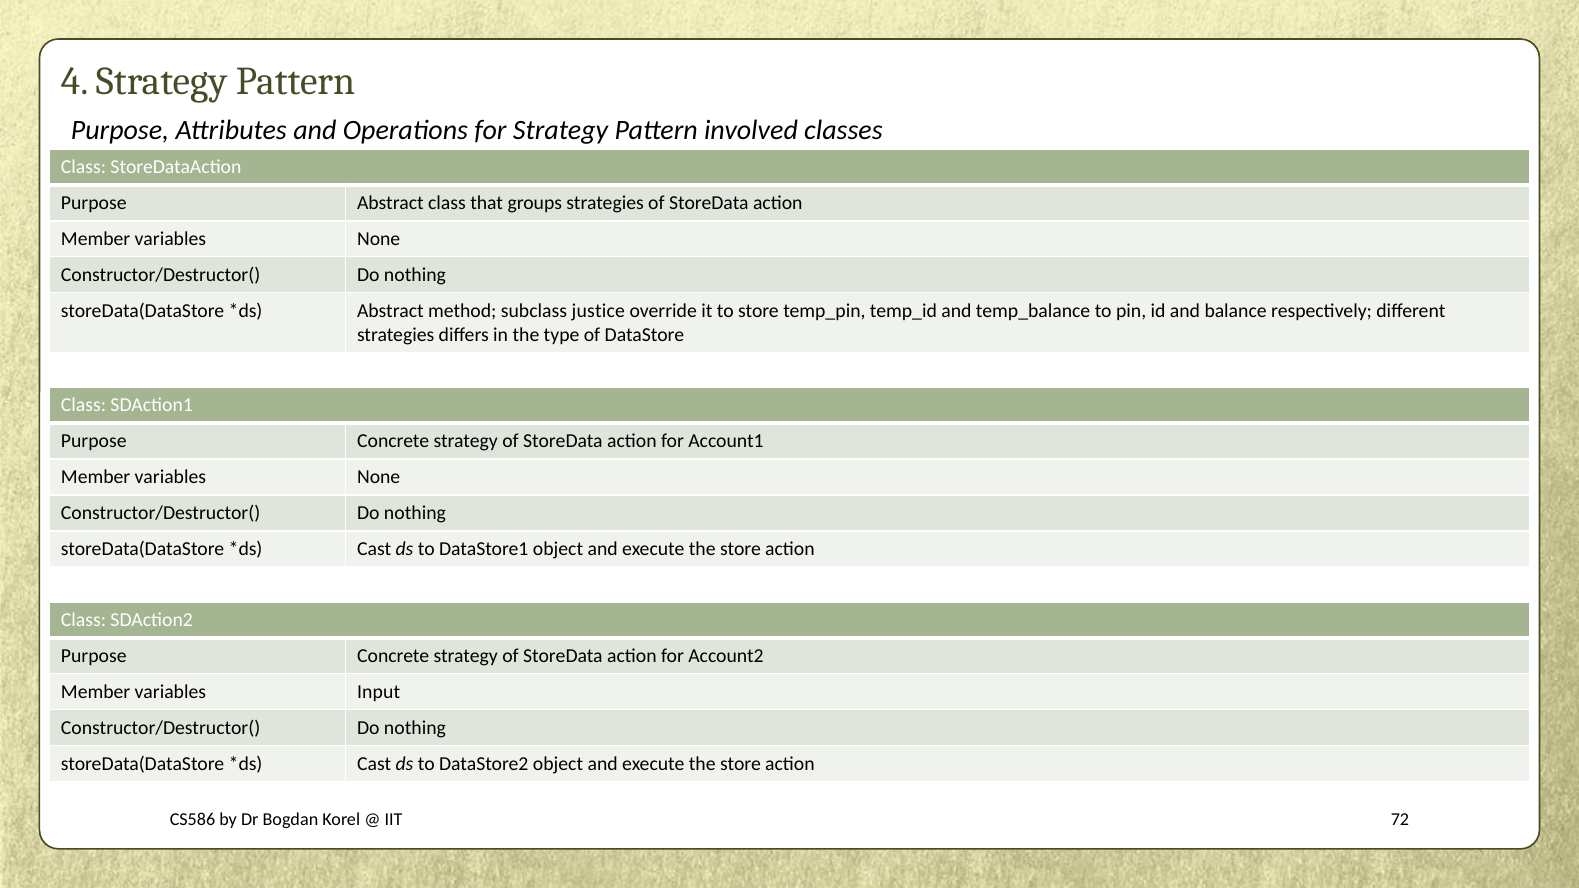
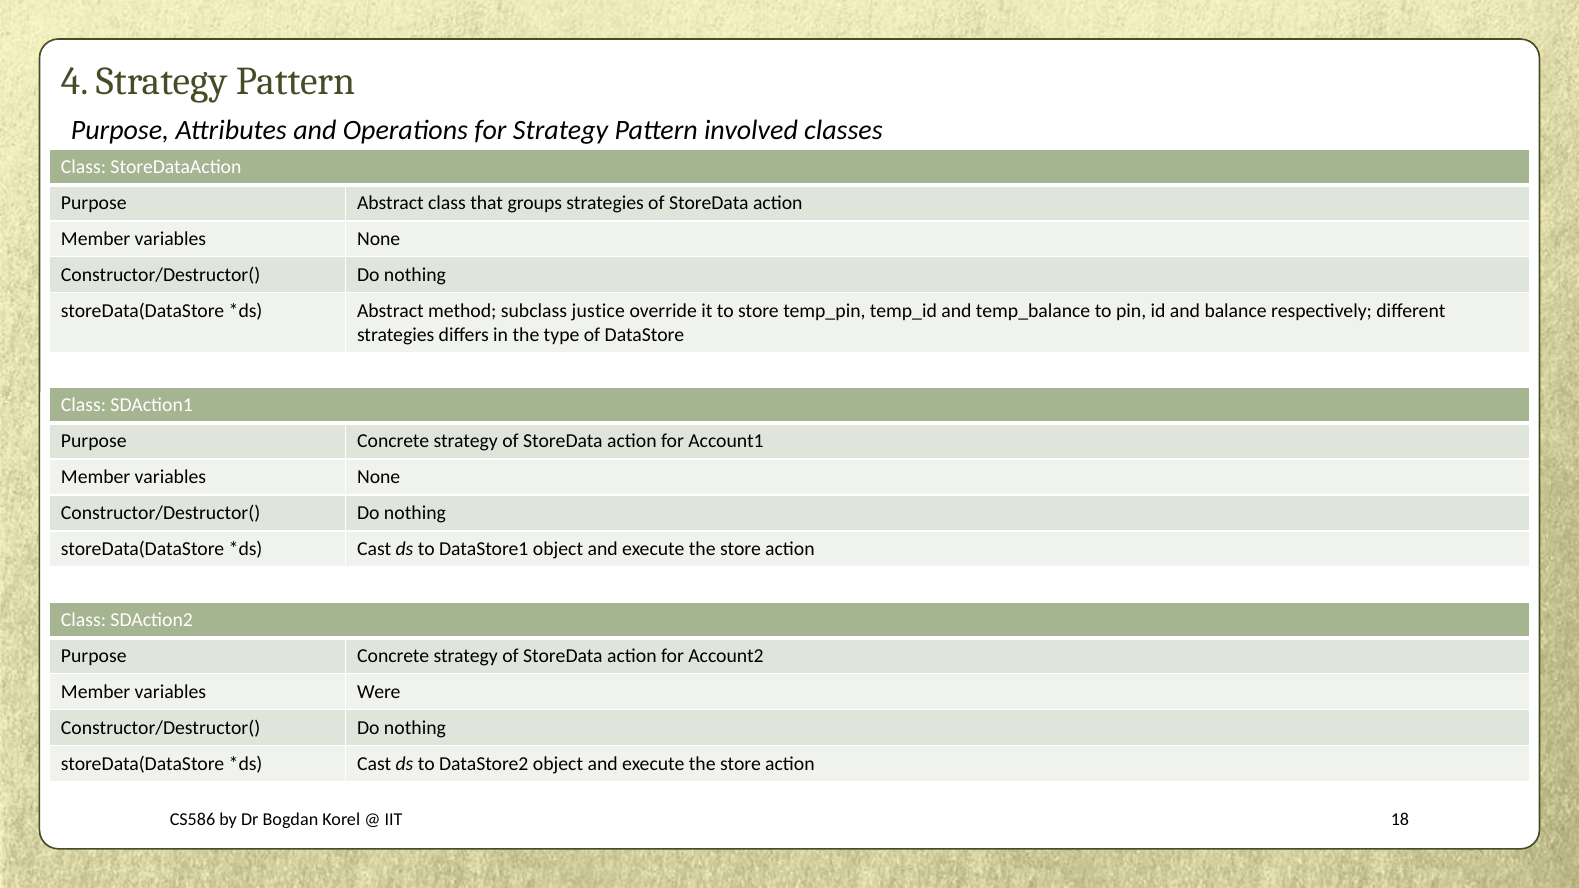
Input: Input -> Were (379, 692)
72: 72 -> 18 (1400, 820)
